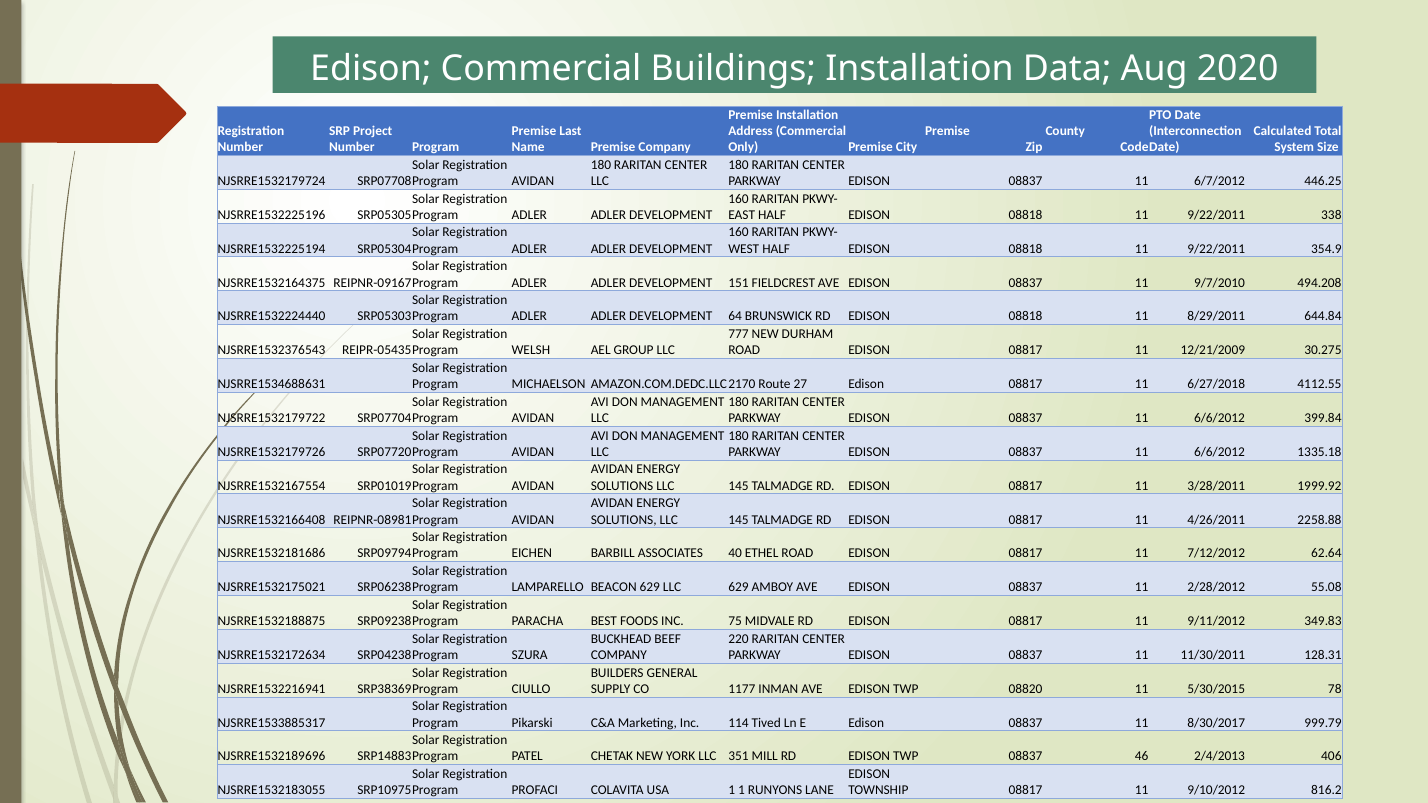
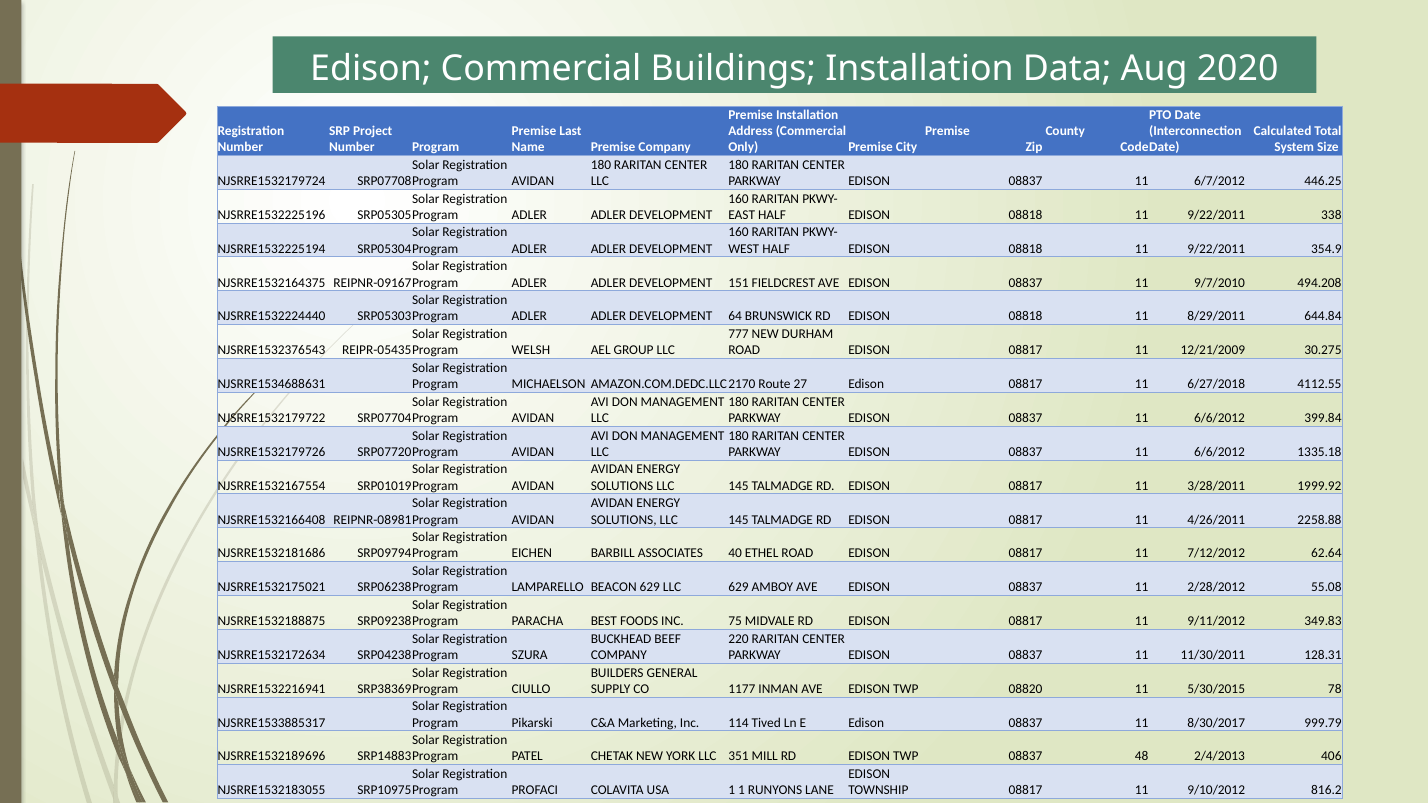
46: 46 -> 48 (1142, 757)
